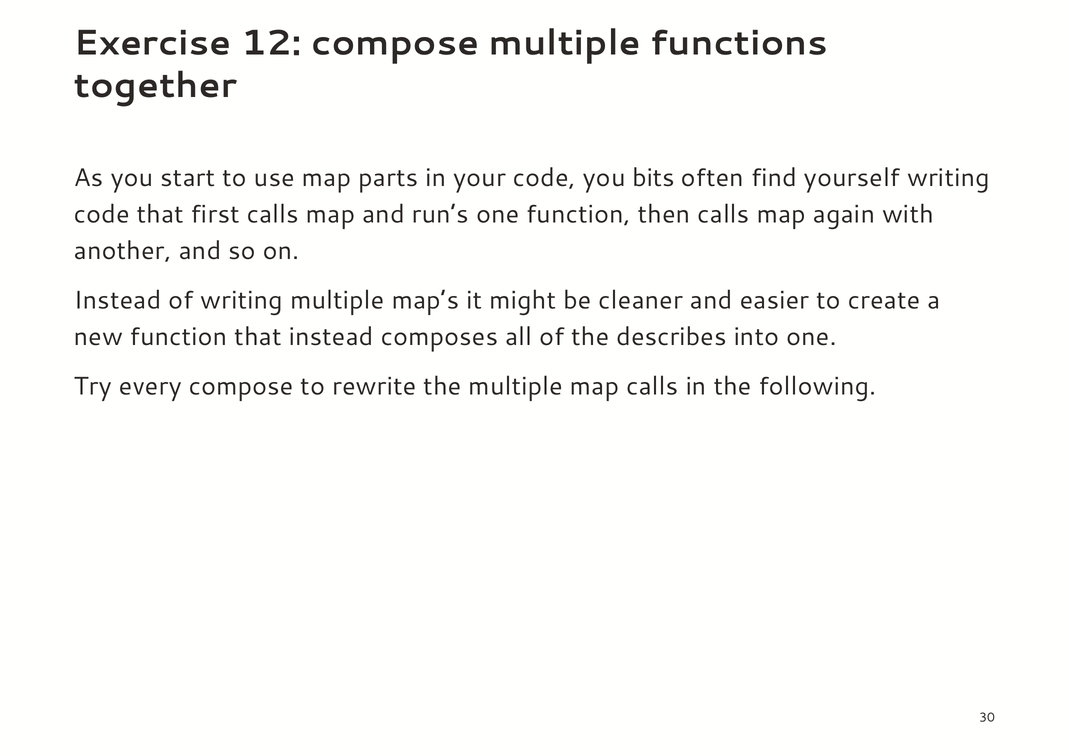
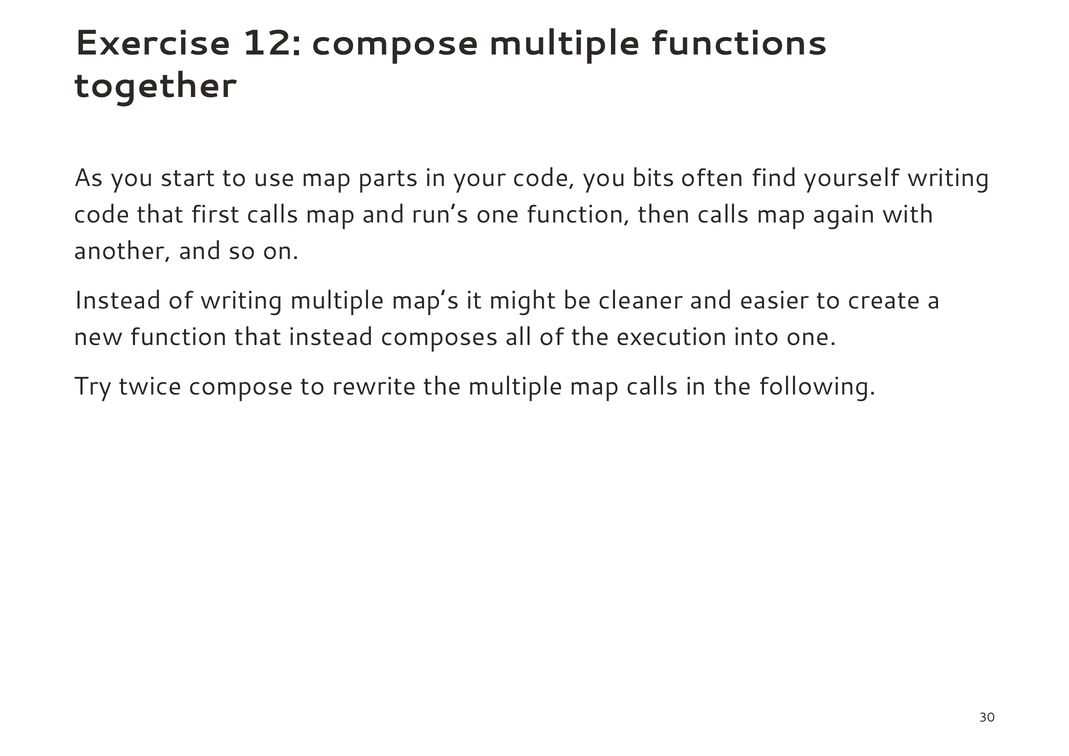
describes: describes -> execution (672, 337)
every: every -> twice (150, 386)
